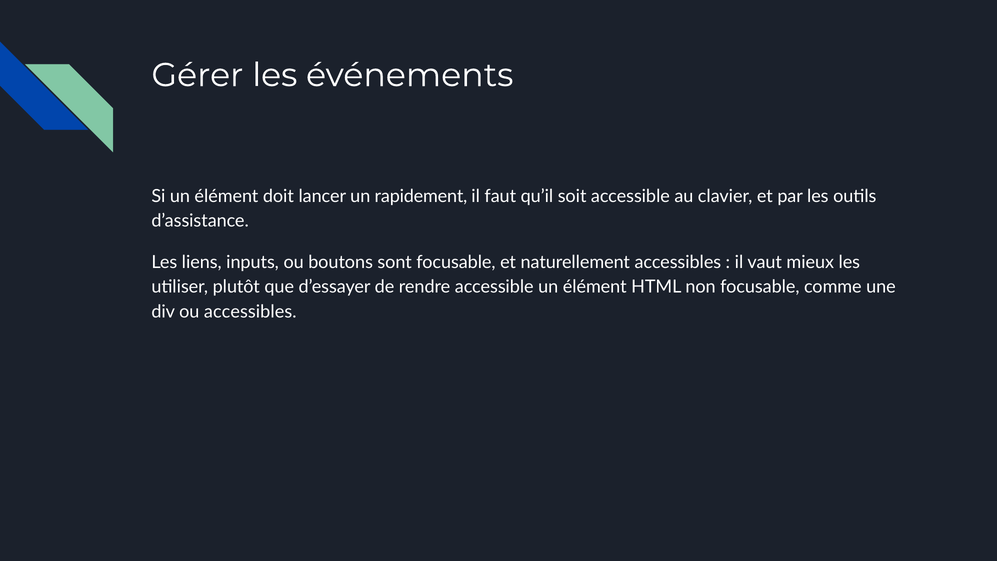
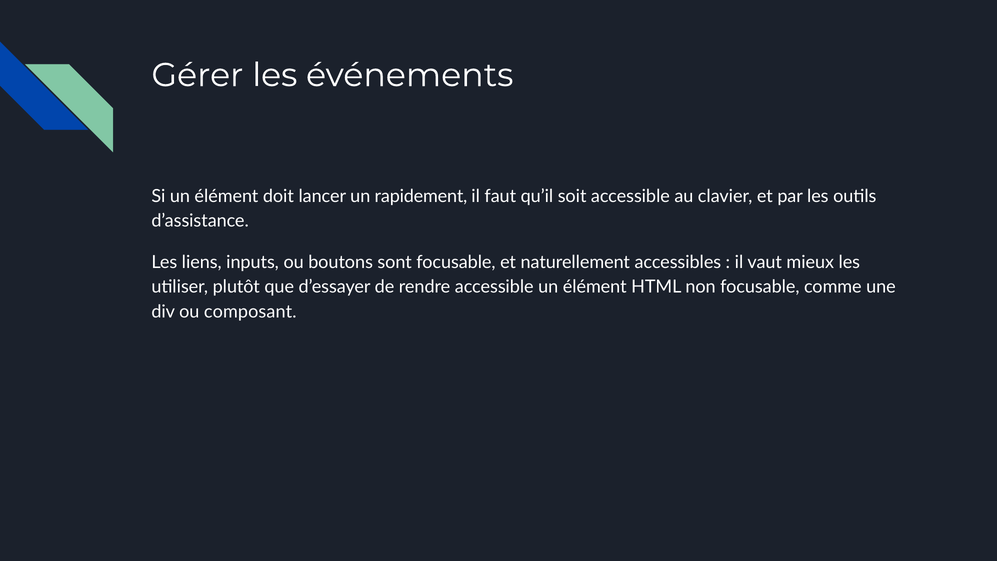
ou accessibles: accessibles -> composant (250, 312)
